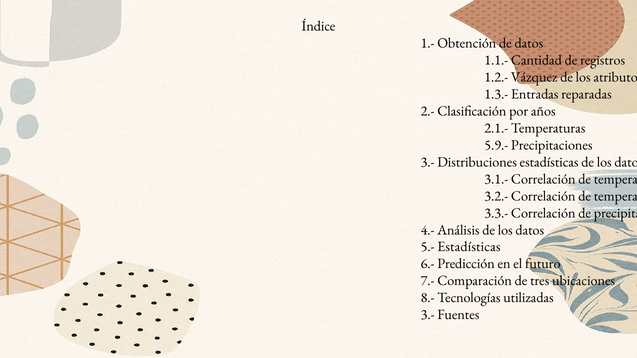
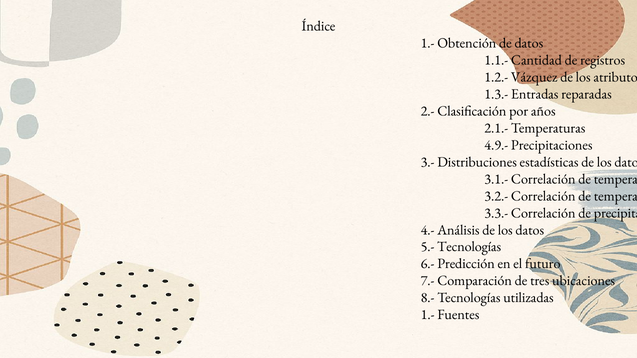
5.9.-: 5.9.- -> 4.9.- (496, 145)
5.- Estadísticas: Estadísticas -> Tecnologías (469, 247)
3.-: 3.- -> 1.- (428, 315)
